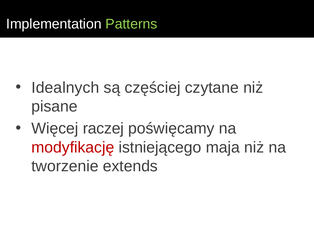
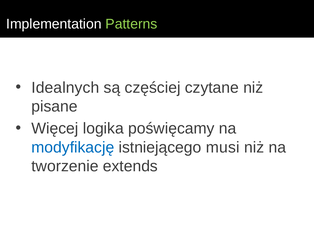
raczej: raczej -> logika (103, 128)
modyfikację colour: red -> blue (73, 147)
maja: maja -> musi (223, 147)
